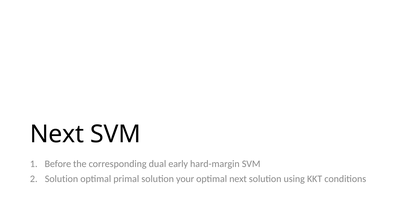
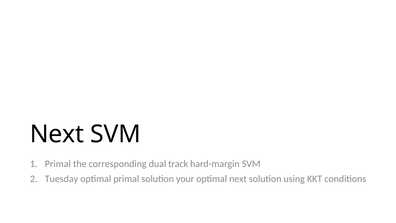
Before: Before -> Primal (58, 164)
early: early -> track (178, 164)
Solution: Solution -> Tuesday (61, 179)
